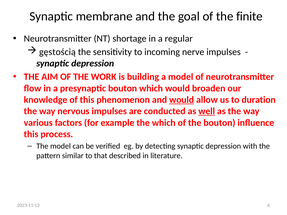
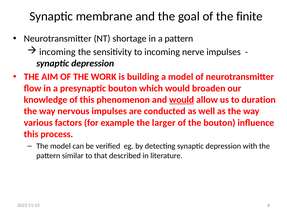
a regular: regular -> pattern (179, 39)
gęstością: gęstością -> incoming (57, 52)
well underline: present -> none (207, 111)
the which: which -> larger (164, 123)
